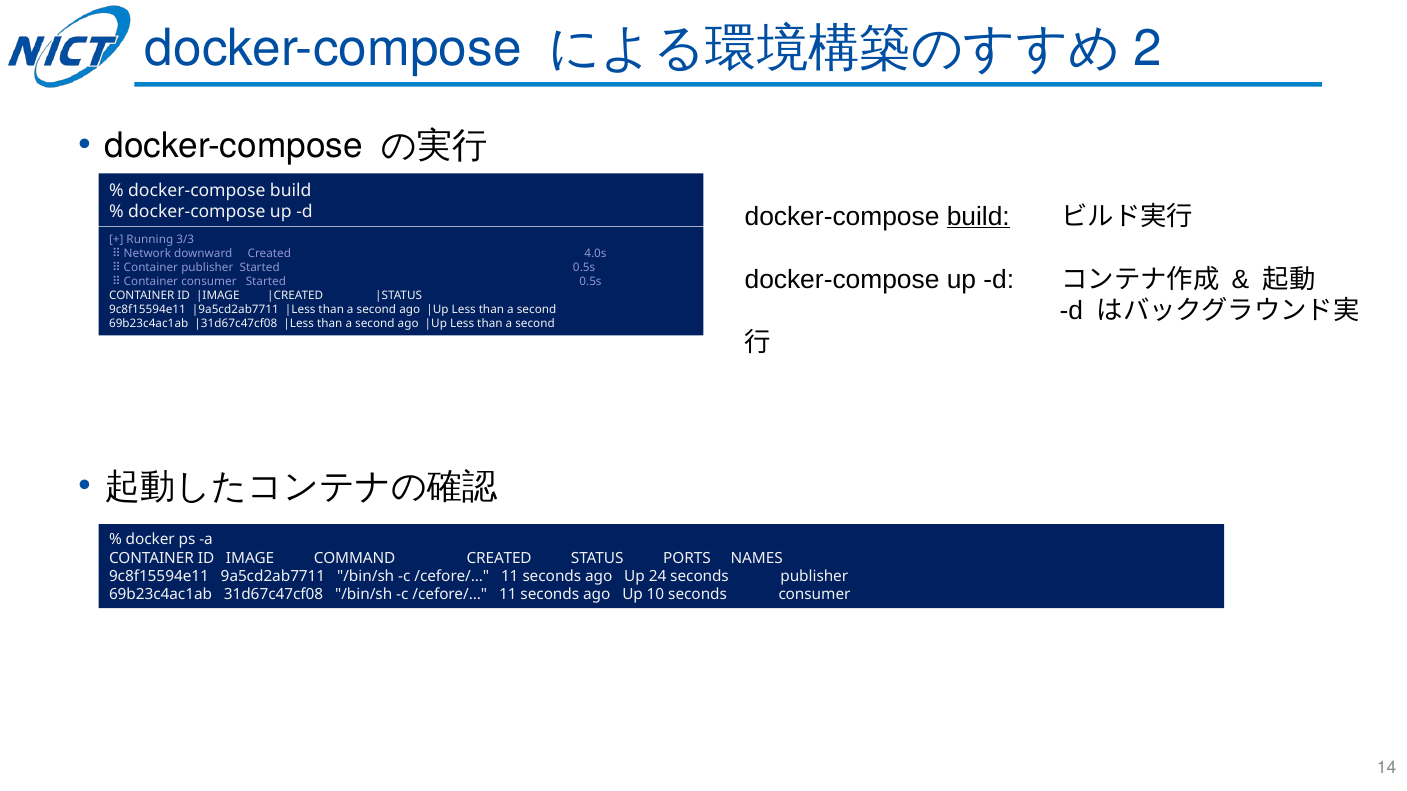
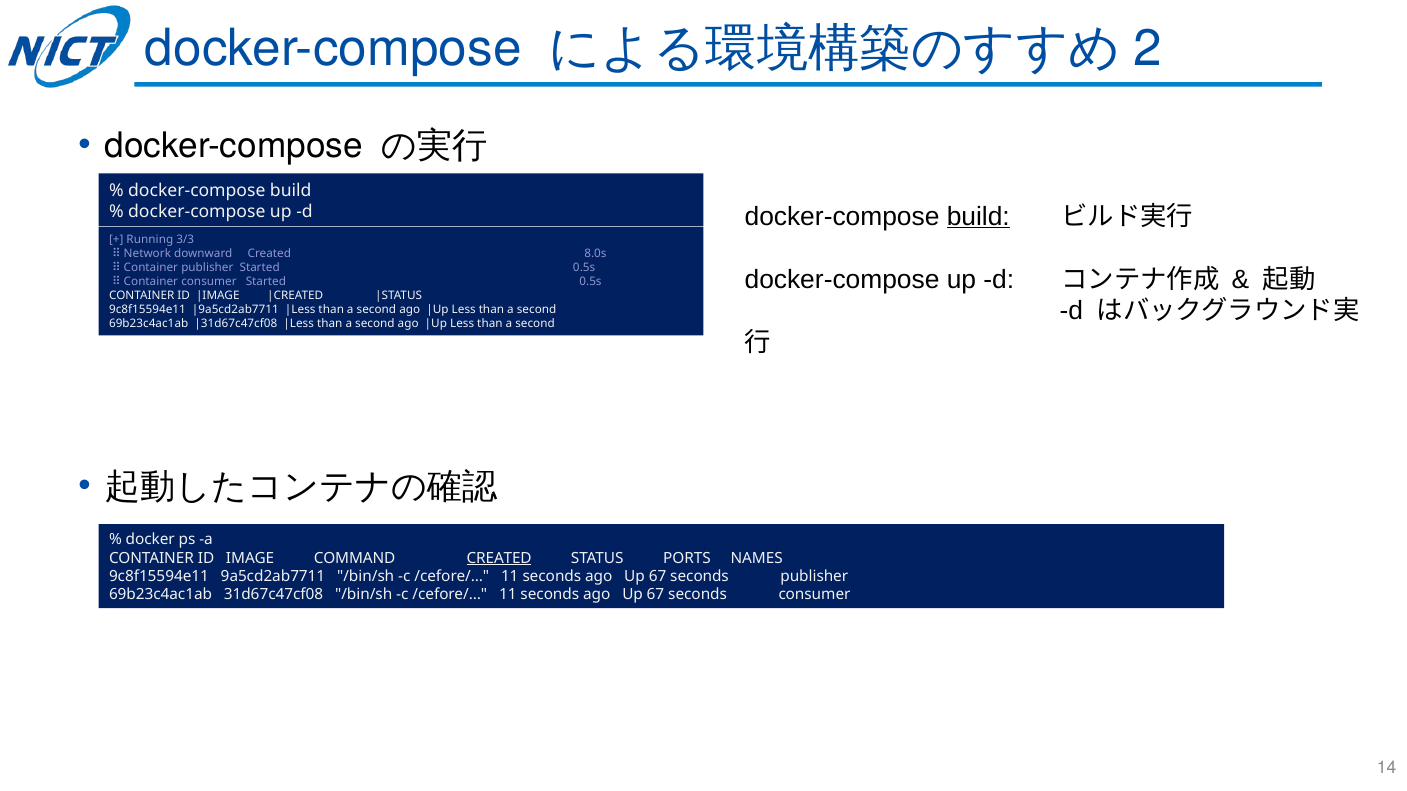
4.0s: 4.0s -> 8.0s (595, 254)
CREATED underline: none -> present (499, 558)
24: 24 -> 67 (658, 577)
10: 10 -> 67 (655, 595)
